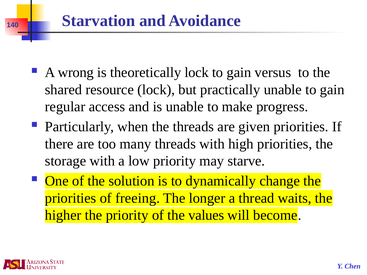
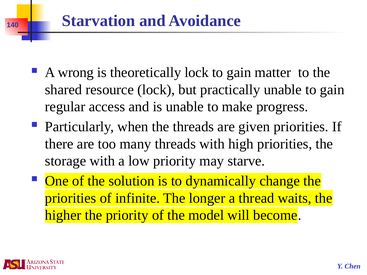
versus: versus -> matter (273, 73)
freeing: freeing -> infinite (138, 198)
values: values -> model (206, 215)
